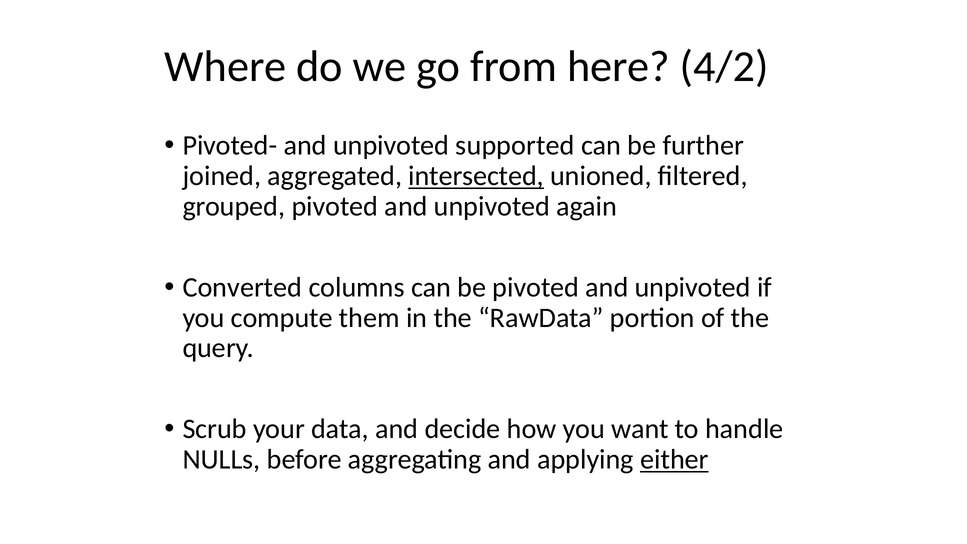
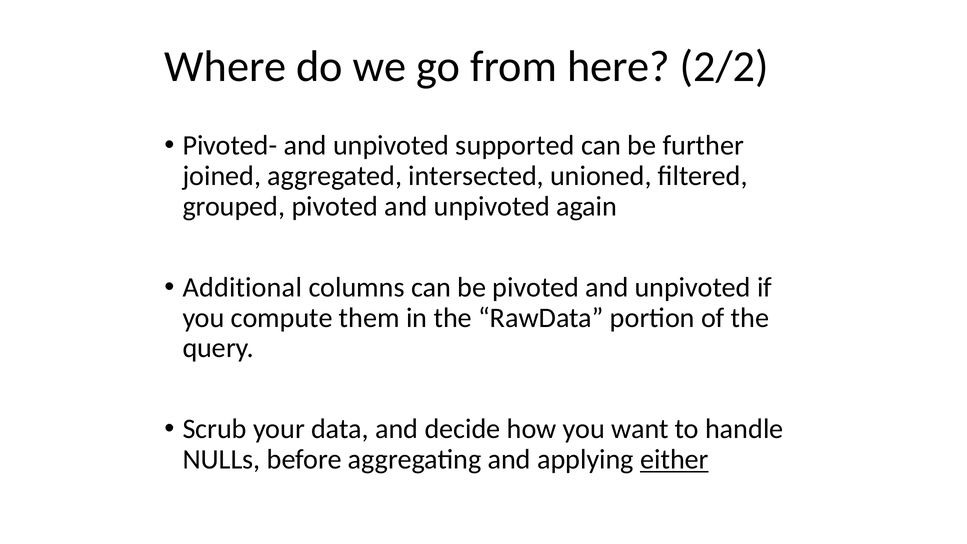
4/2: 4/2 -> 2/2 (724, 67)
intersected underline: present -> none (476, 176)
Converted: Converted -> Additional (242, 287)
